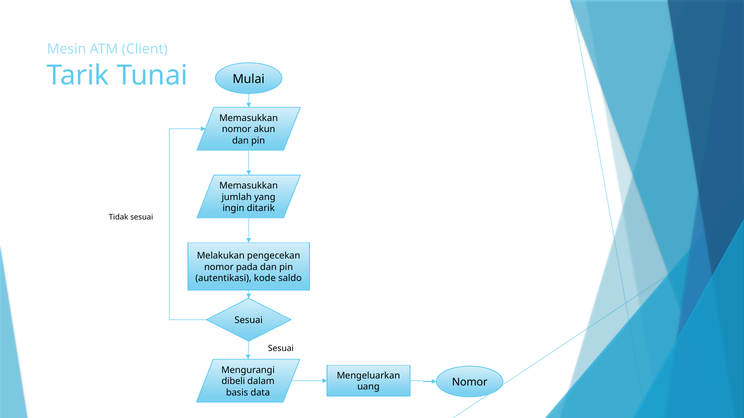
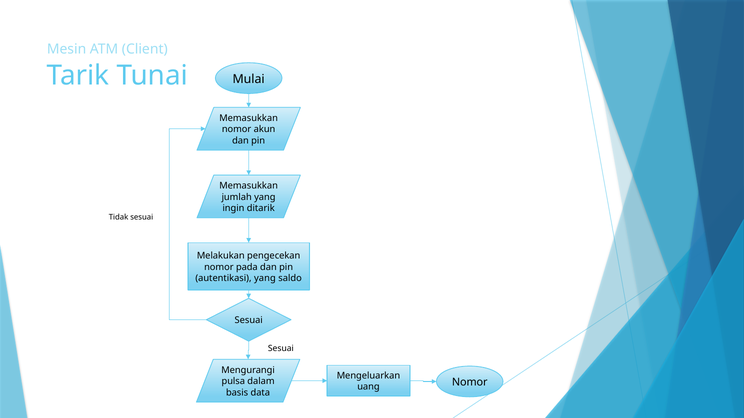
autentikasi kode: kode -> yang (265, 278)
dibeli: dibeli -> pulsa (233, 382)
